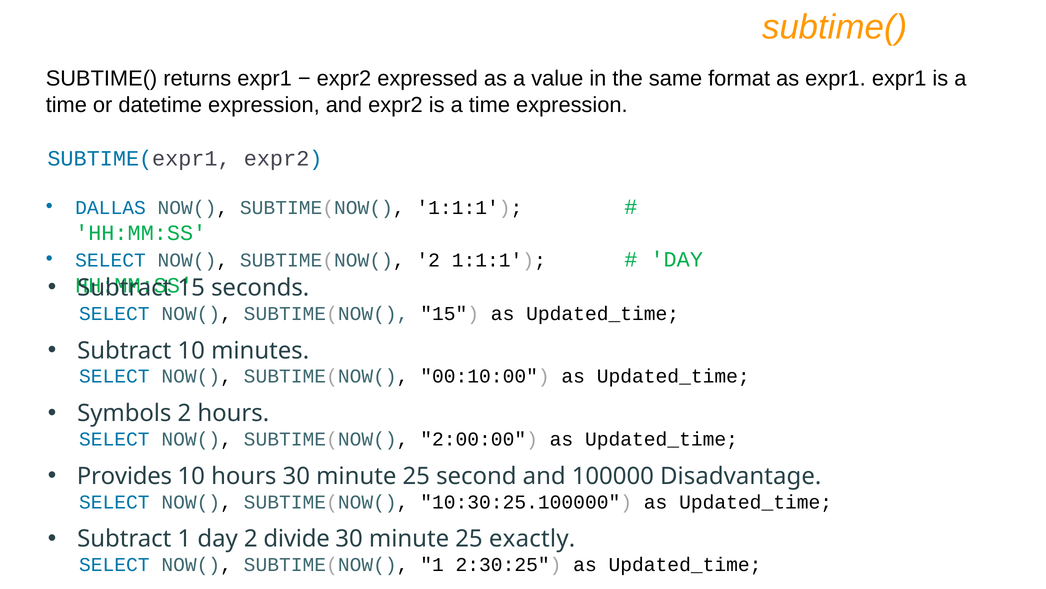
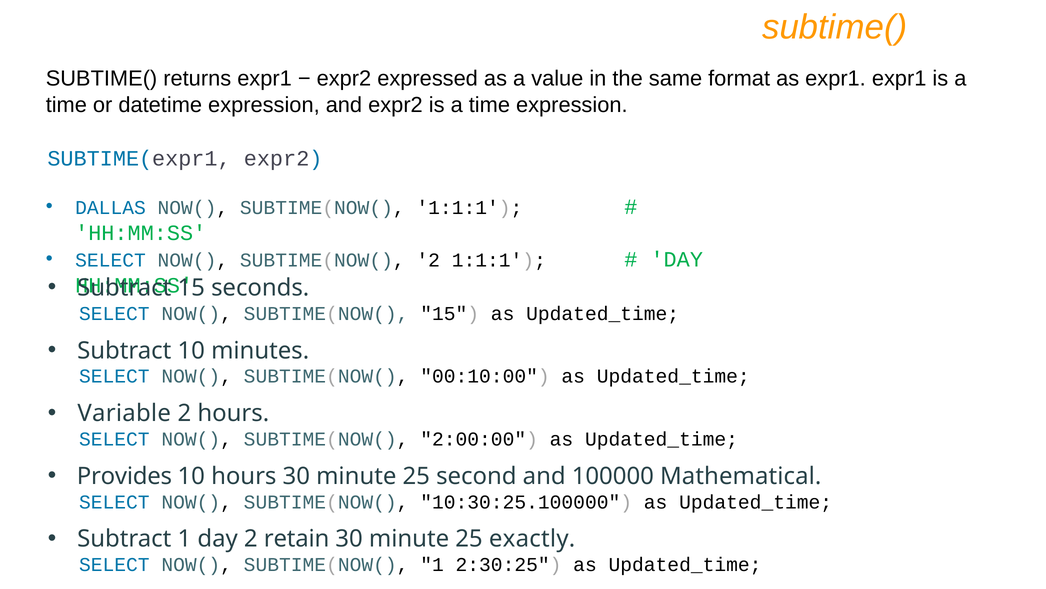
Symbols: Symbols -> Variable (124, 413)
Disadvantage: Disadvantage -> Mathematical (741, 476)
divide: divide -> retain (297, 538)
